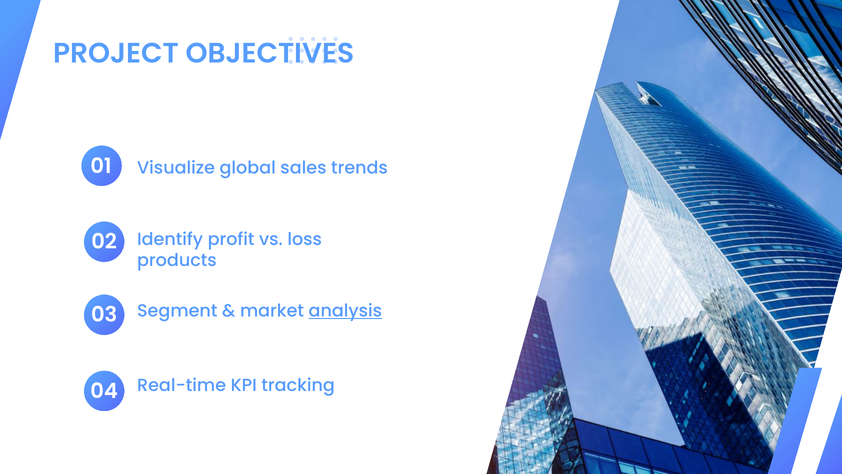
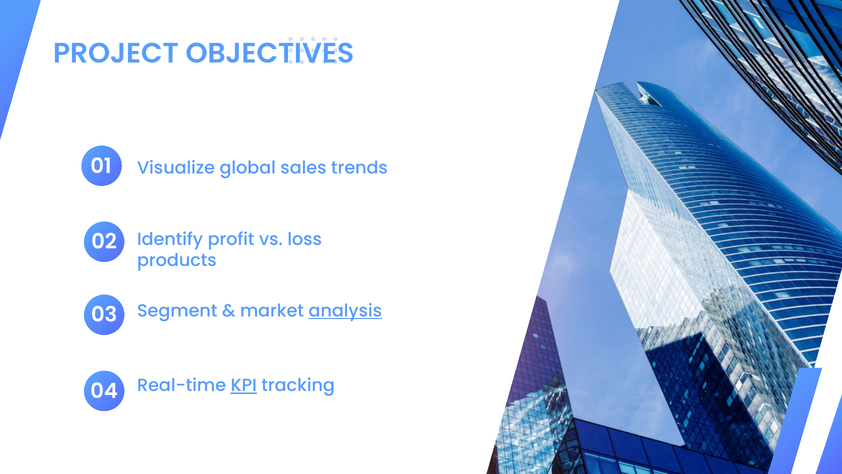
KPI underline: none -> present (244, 385)
